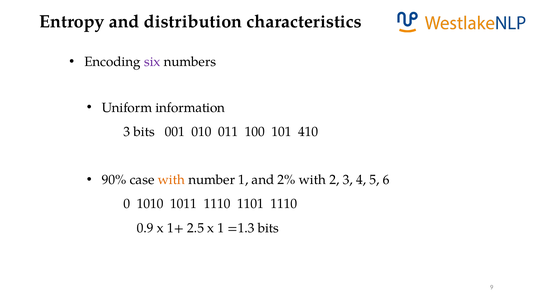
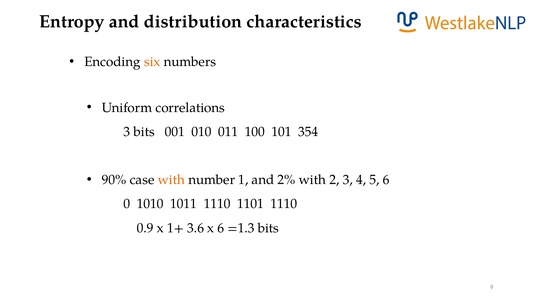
six colour: purple -> orange (152, 62)
information: information -> correlations (190, 107)
410: 410 -> 354 (308, 131)
2.5: 2.5 -> 3.6 (196, 228)
x 1: 1 -> 6 (221, 228)
